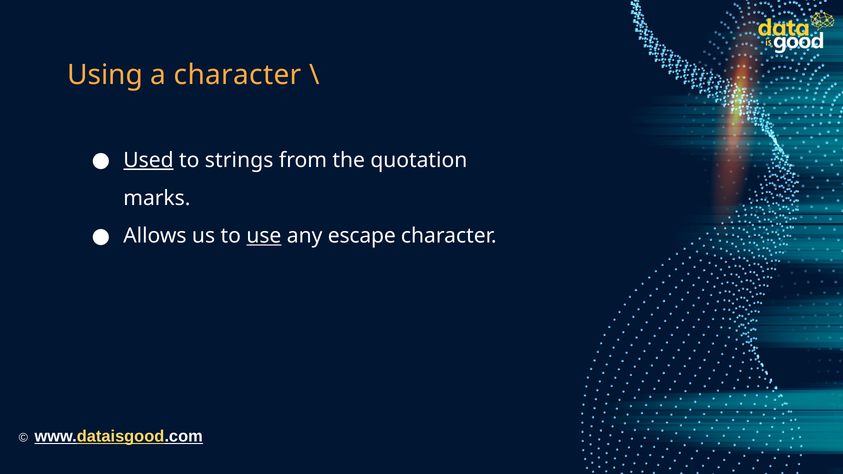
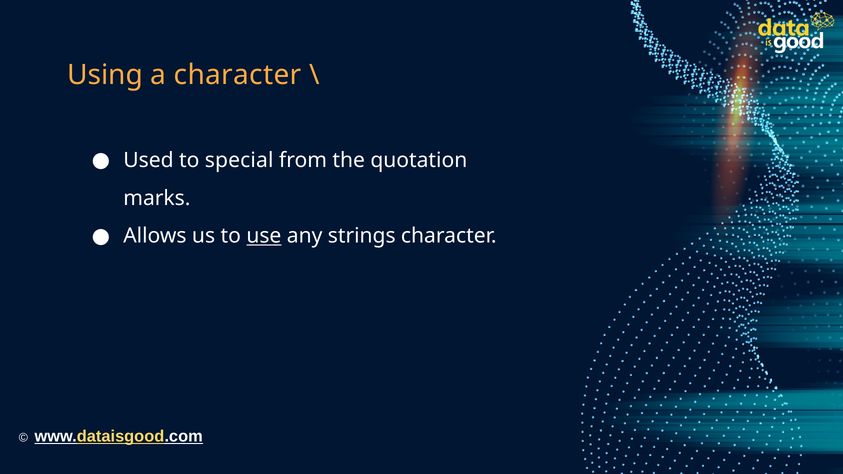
Used underline: present -> none (148, 160)
strings: strings -> special (239, 160)
escape: escape -> strings (362, 236)
